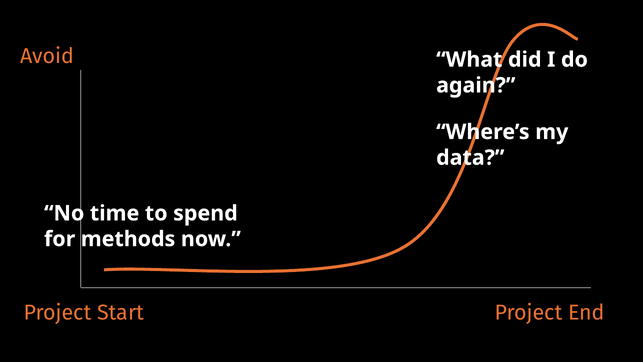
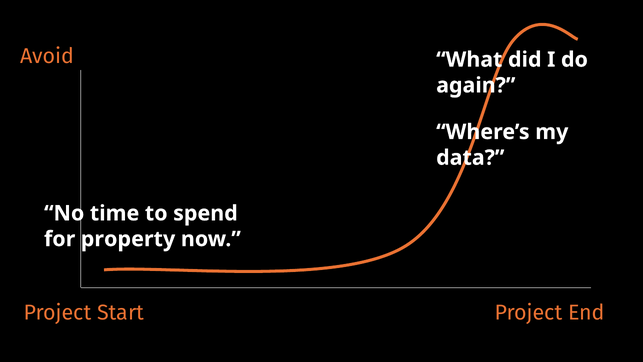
methods: methods -> property (128, 239)
